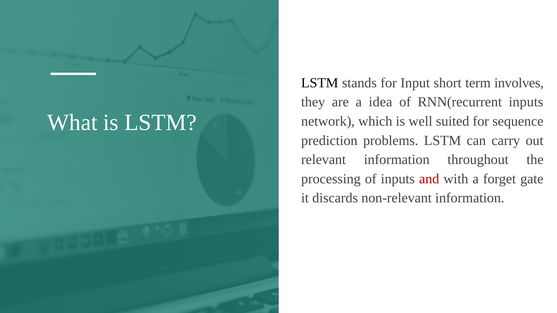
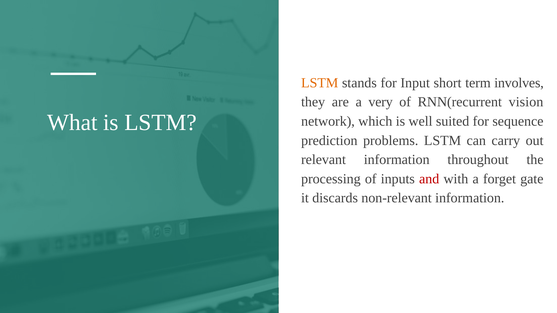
LSTM colour: black -> orange (320, 83)
idea: idea -> very (381, 102)
RNN(recurrent inputs: inputs -> vision (526, 102)
